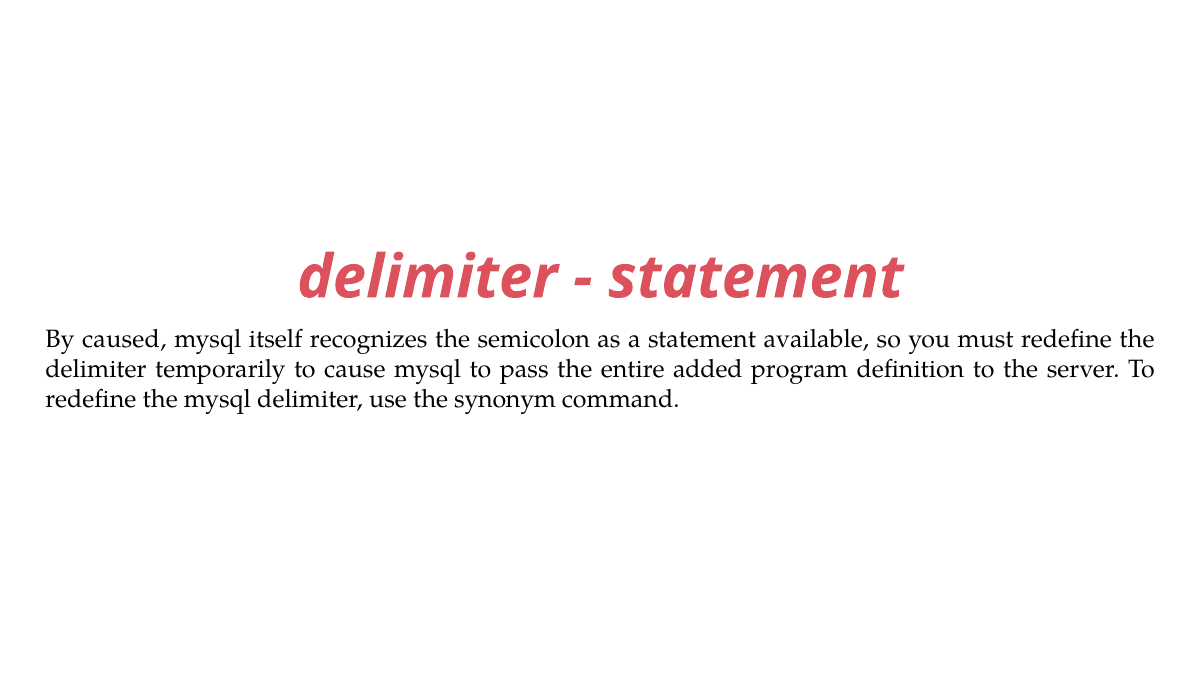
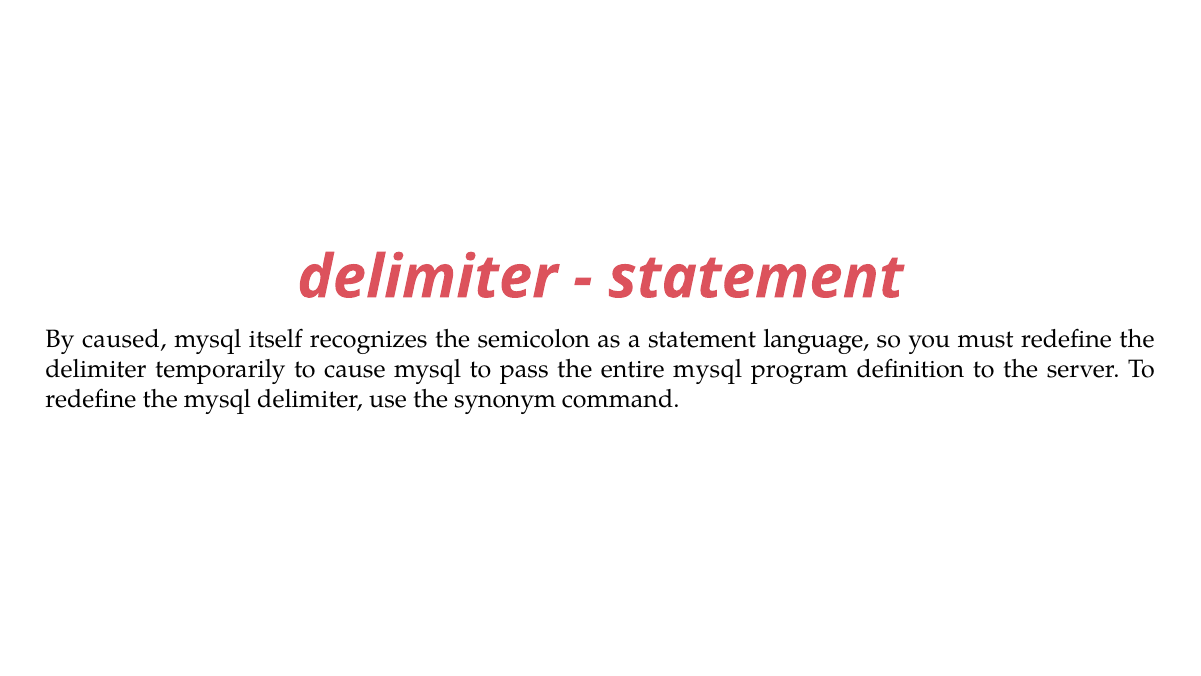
available: available -> language (816, 339)
entire added: added -> mysql (708, 369)
